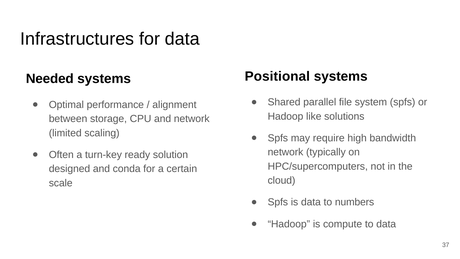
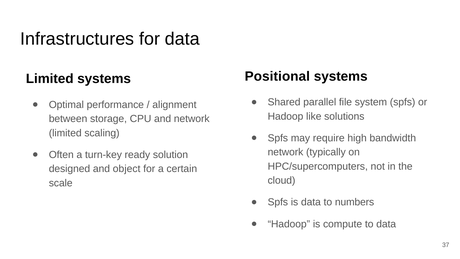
Needed: Needed -> Limited (50, 79)
conda: conda -> object (127, 169)
